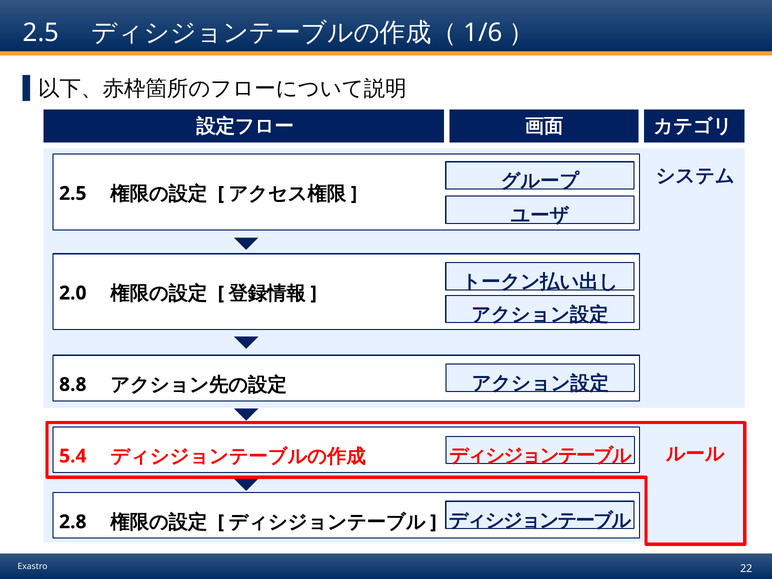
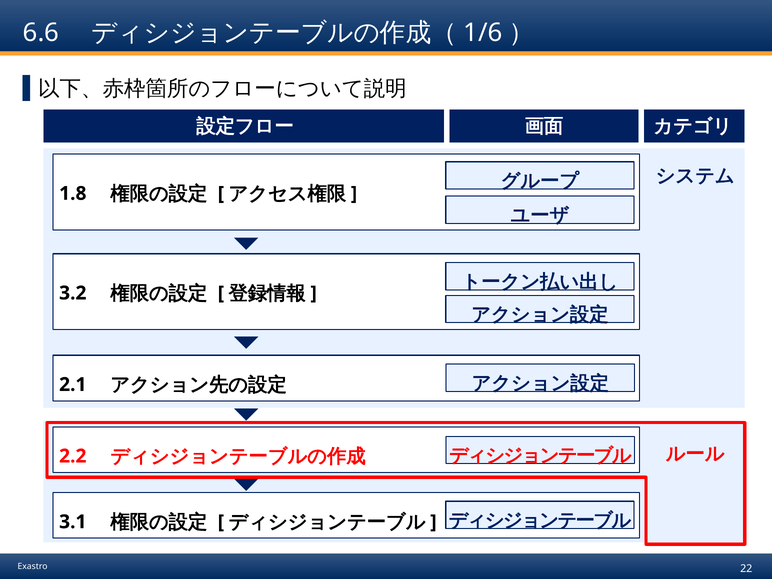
2.5: 2.5 -> 6.6 (41, 33)
2.5: 2.5 -> 1.8 (73, 193)
2.0: 2.0 -> 3.2 (73, 293)
8.8: 8.8 -> 2.1 (73, 385)
5.4: 5.4 -> 2.2 (73, 456)
2.8: 2.8 -> 3.1 (73, 522)
